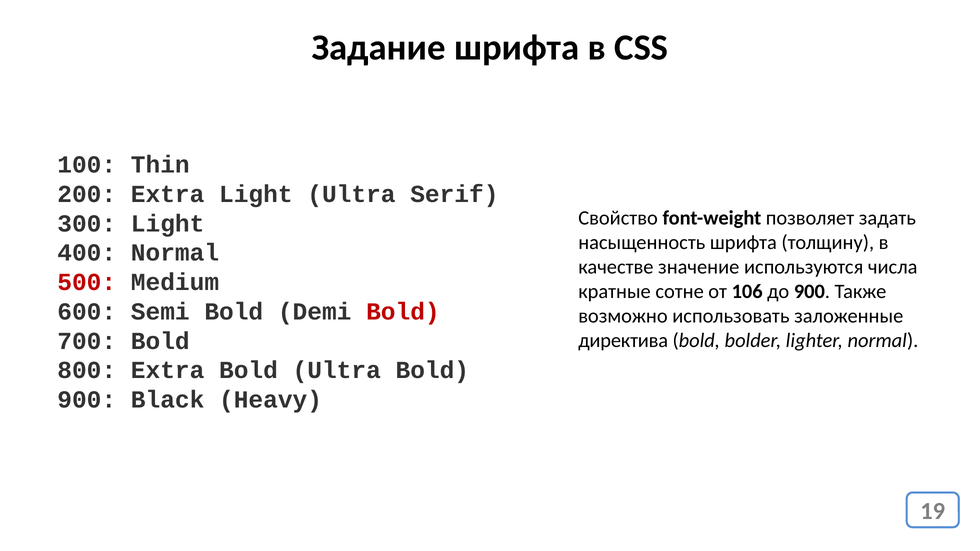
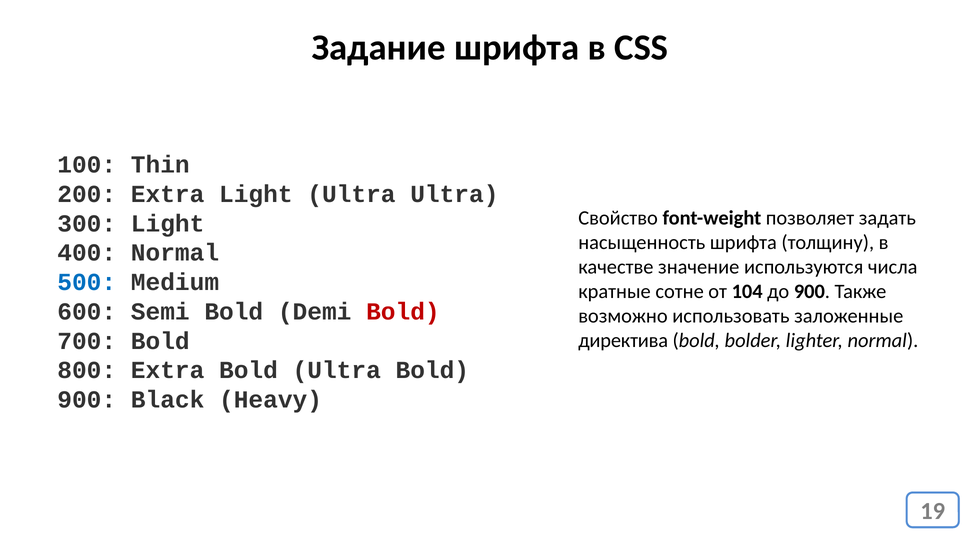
Ultra Serif: Serif -> Ultra (454, 194)
500 colour: red -> blue (87, 282)
106: 106 -> 104 (747, 292)
